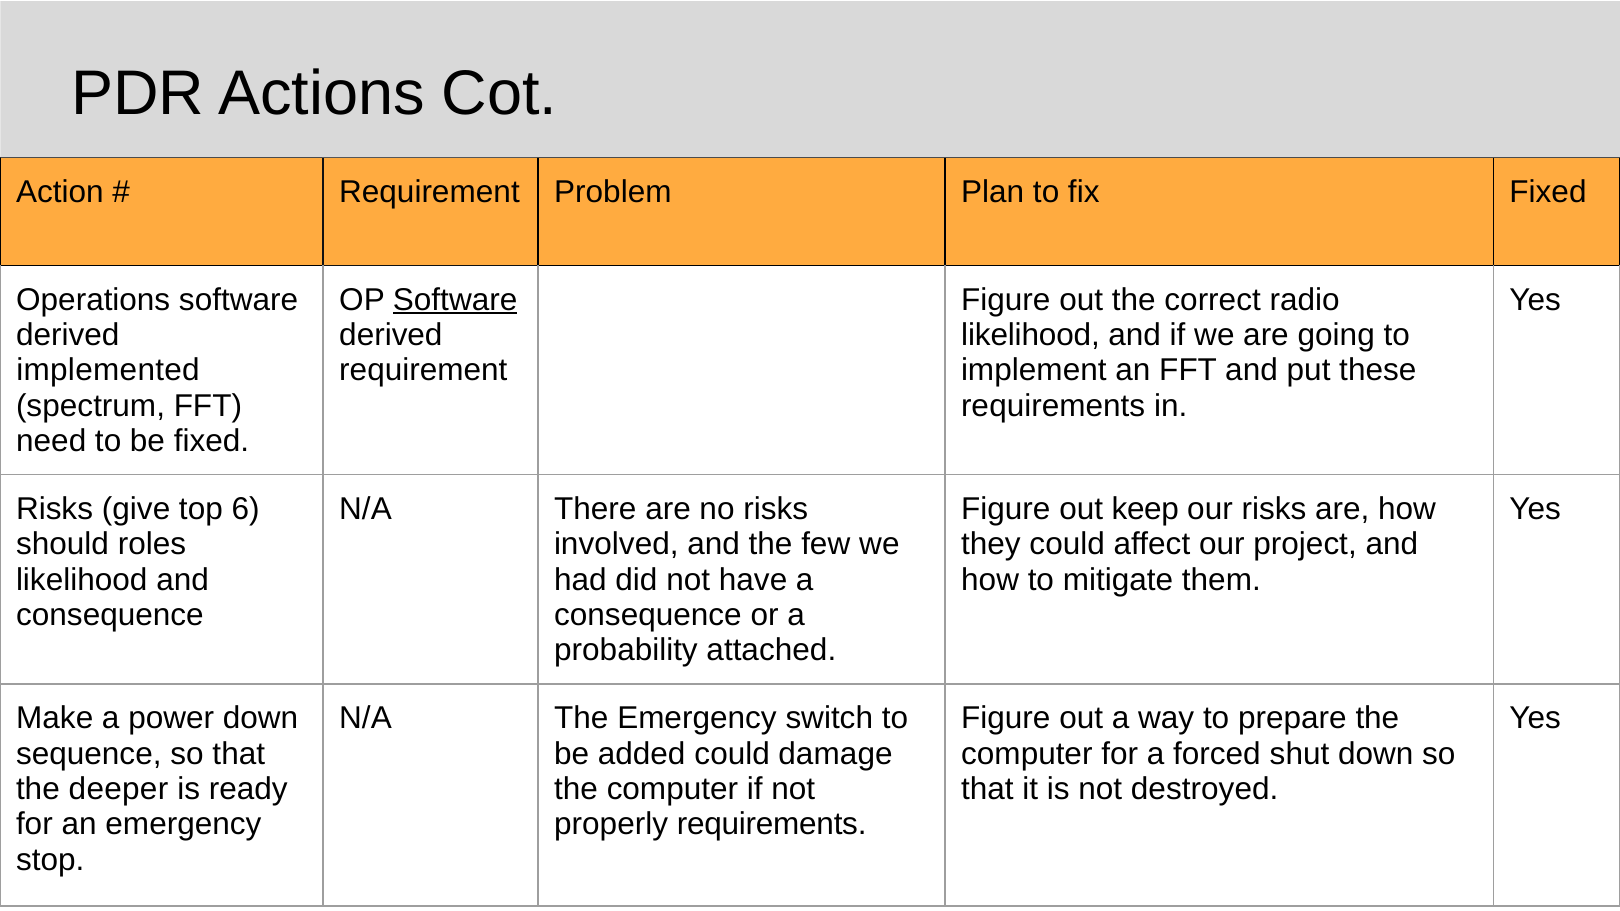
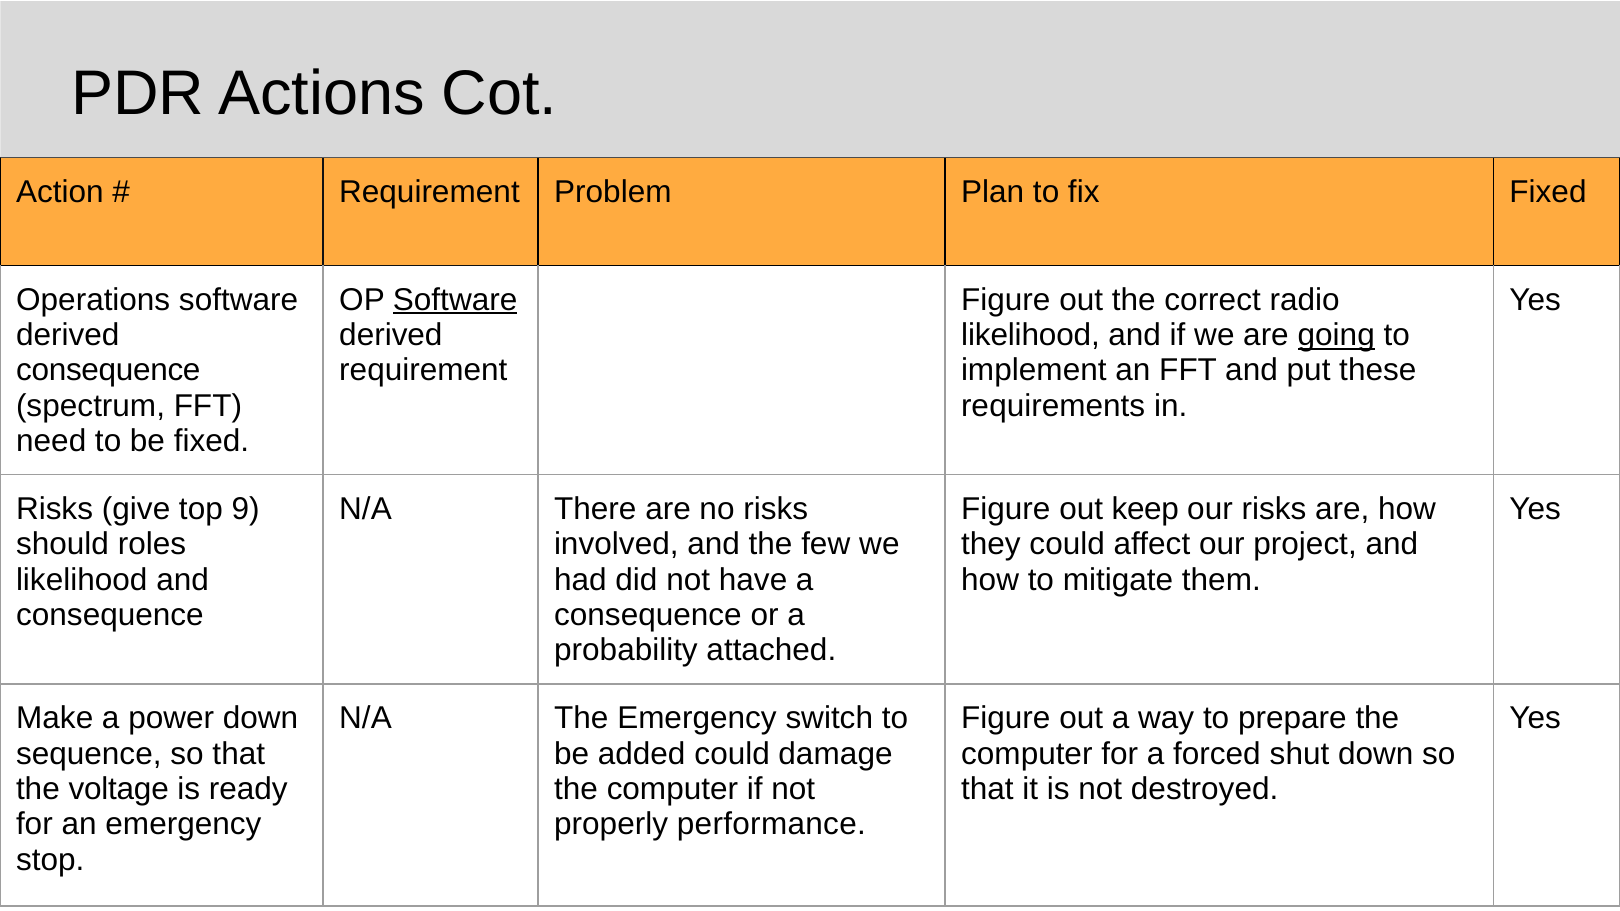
going underline: none -> present (1336, 335)
implemented: implemented -> consequence (108, 371)
6: 6 -> 9 (246, 509)
deeper: deeper -> voltage (119, 789)
properly requirements: requirements -> performance (771, 825)
